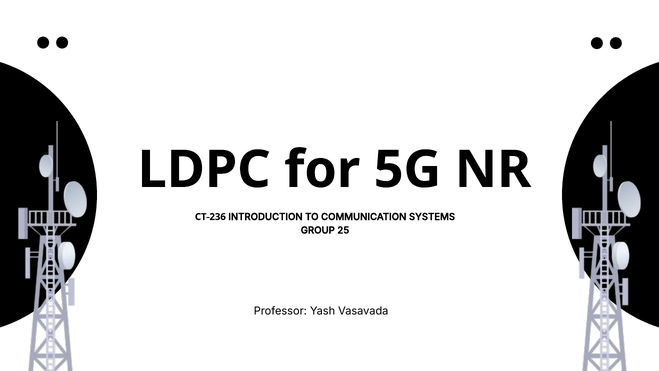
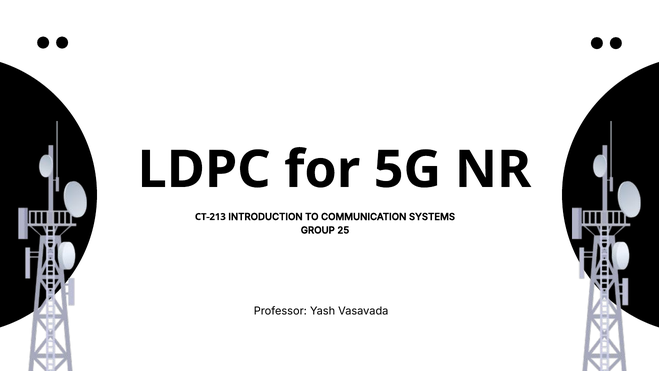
CT-236: CT-236 -> CT-213 (210, 217)
